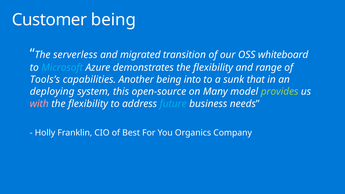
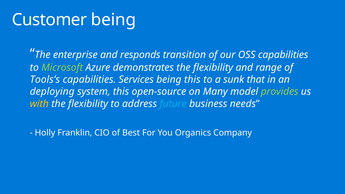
serverless: serverless -> enterprise (75, 55)
migrated: migrated -> responds (140, 55)
OSS whiteboard: whiteboard -> capabilities (283, 55)
Microsoft colour: light blue -> light green (62, 68)
Another: Another -> Services (136, 80)
being into: into -> this (192, 80)
with colour: pink -> yellow (39, 104)
